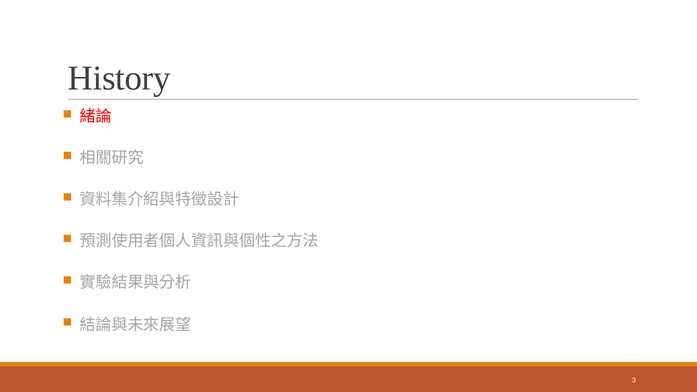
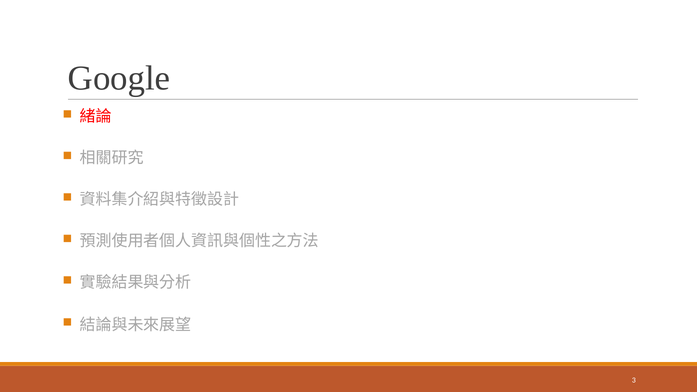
History: History -> Google (119, 78)
